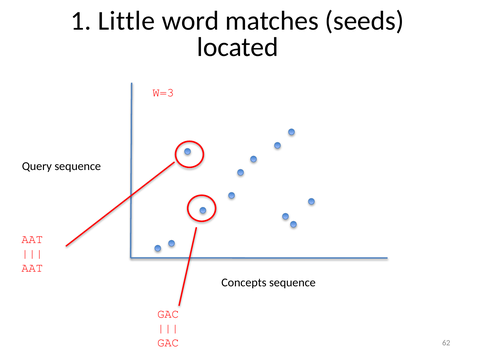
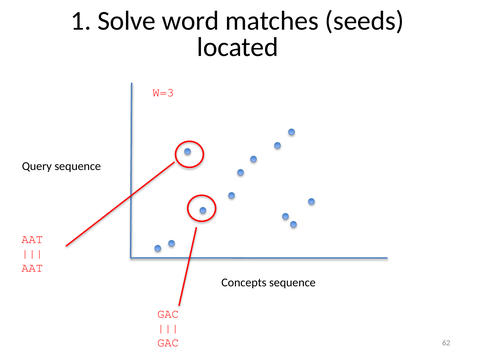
Little: Little -> Solve (127, 21)
